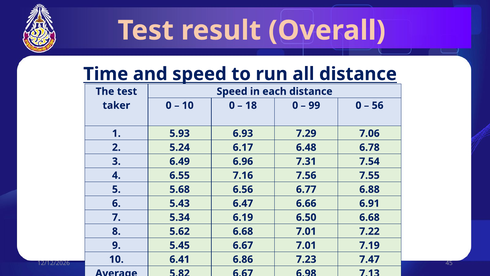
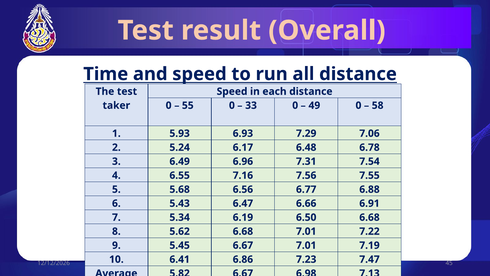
10: 10 -> 55 (188, 105)
18: 18 -> 33 (251, 105)
99: 99 -> 49 (314, 105)
56: 56 -> 58 (378, 105)
